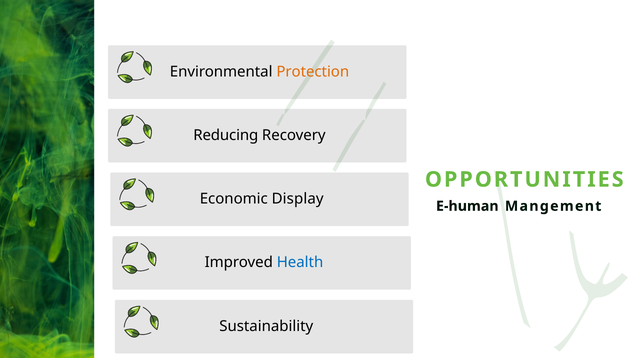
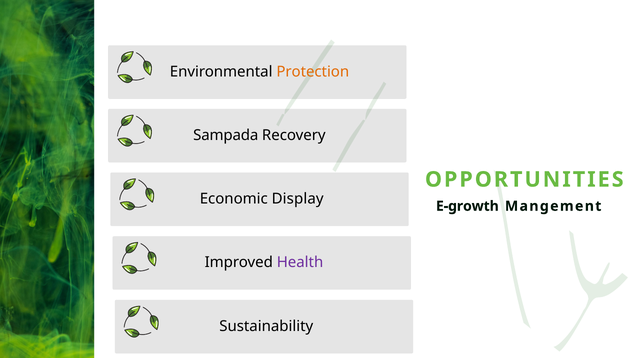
Reducing: Reducing -> Sampada (226, 135)
E-human: E-human -> E-growth (467, 206)
Health colour: blue -> purple (300, 262)
